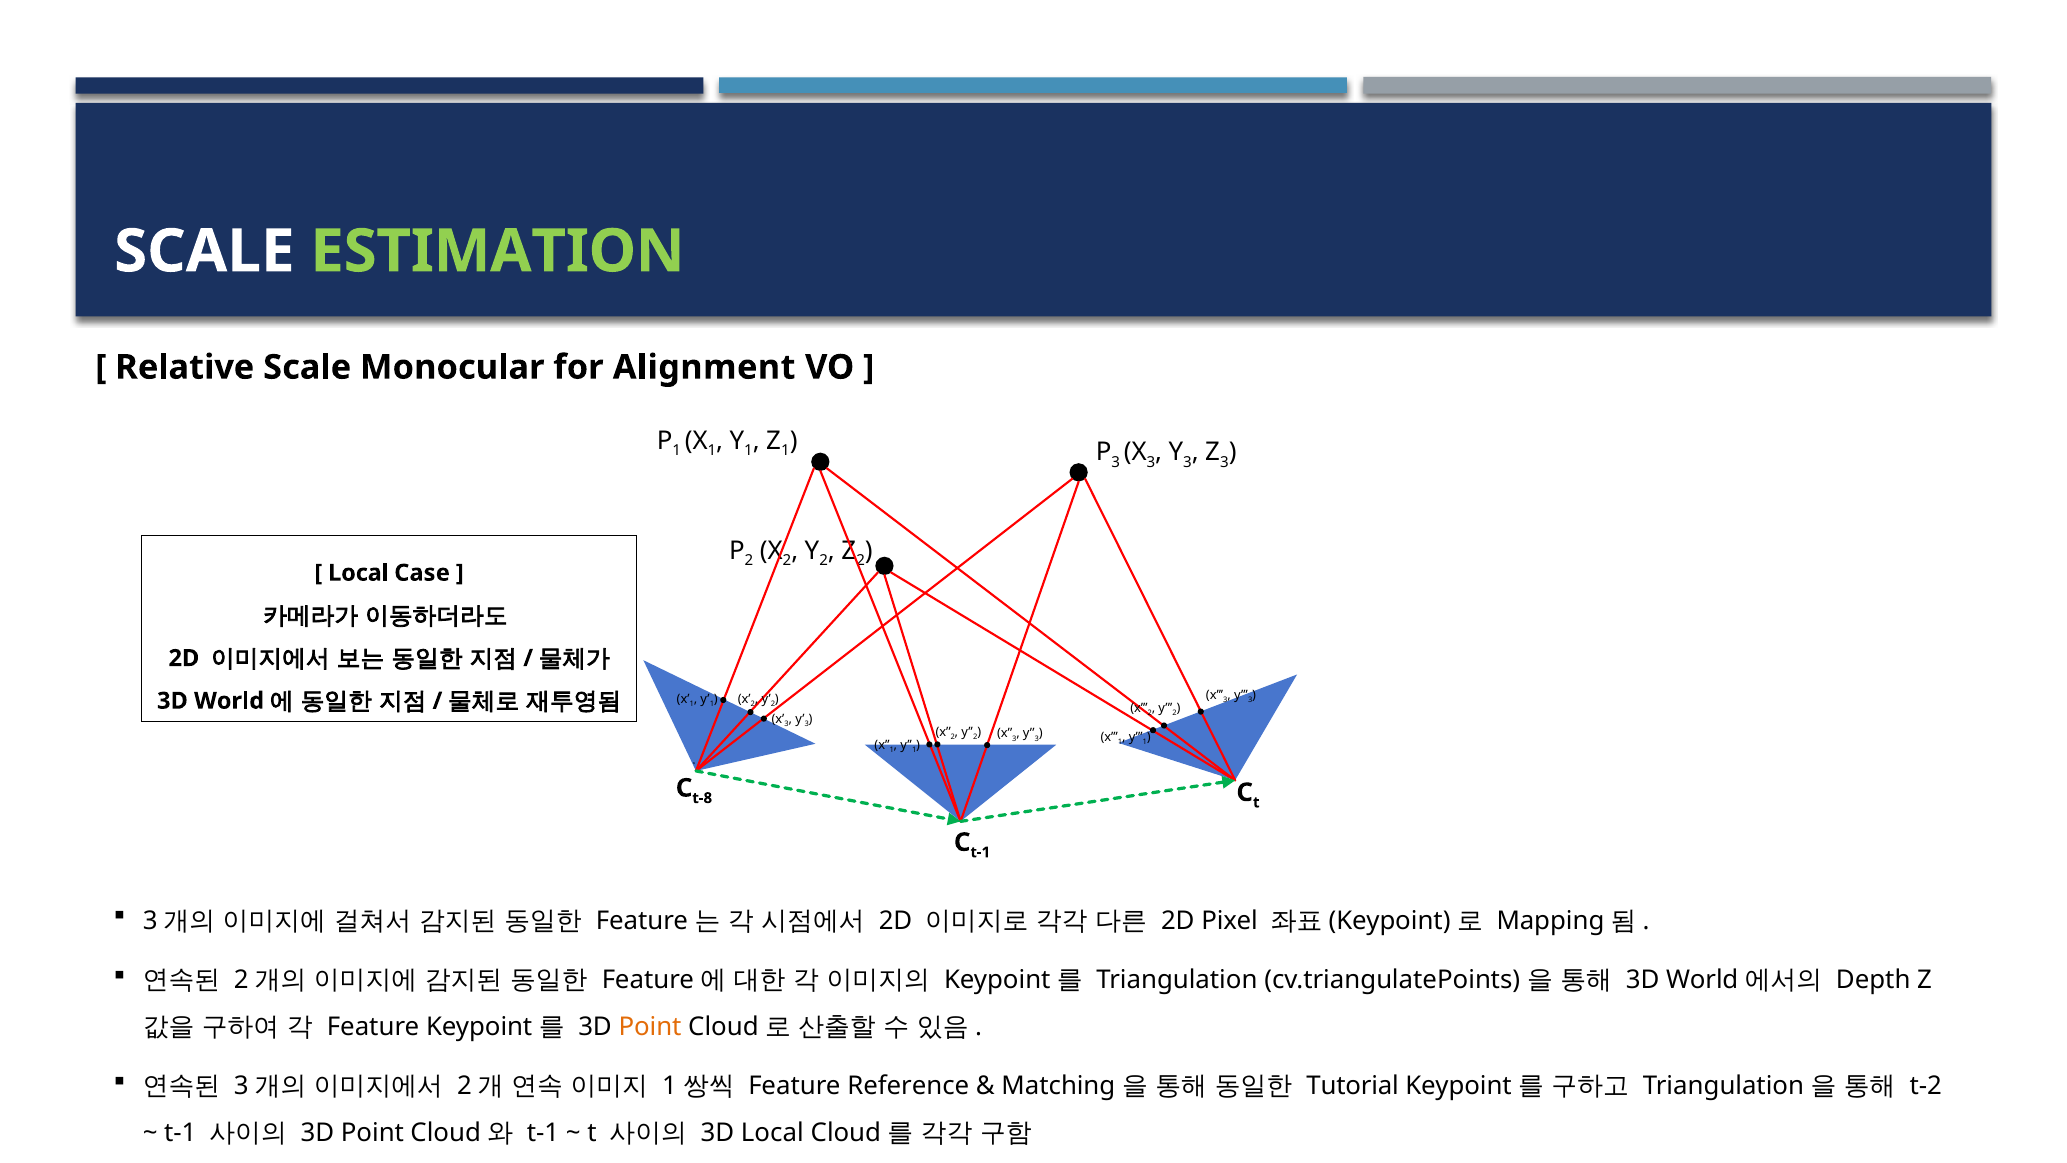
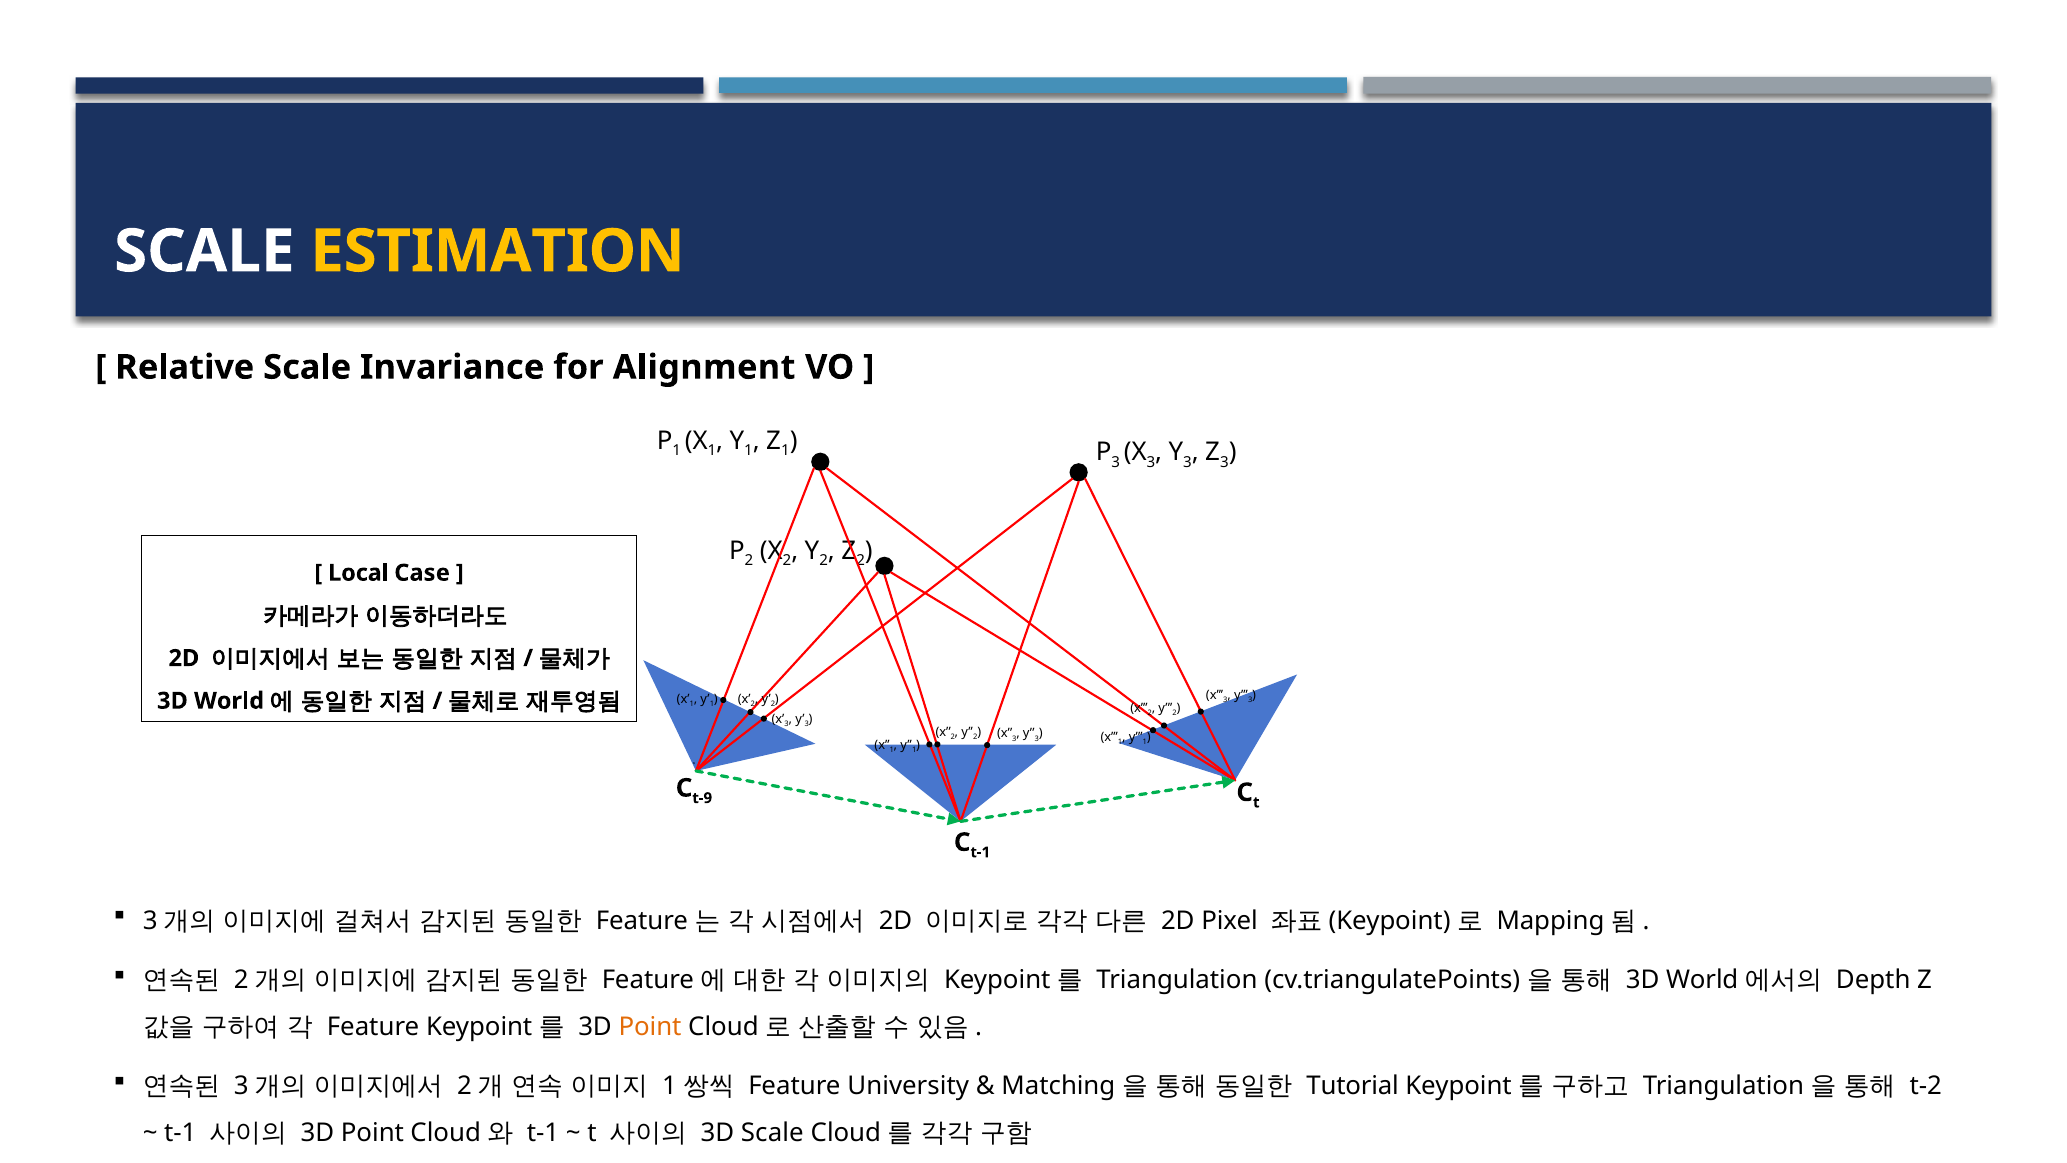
ESTIMATION colour: light green -> yellow (498, 251)
Monocular: Monocular -> Invariance (452, 367)
t-8: t-8 -> t-9 (702, 798)
Reference: Reference -> University (908, 1086)
3D Local: Local -> Scale (772, 1132)
